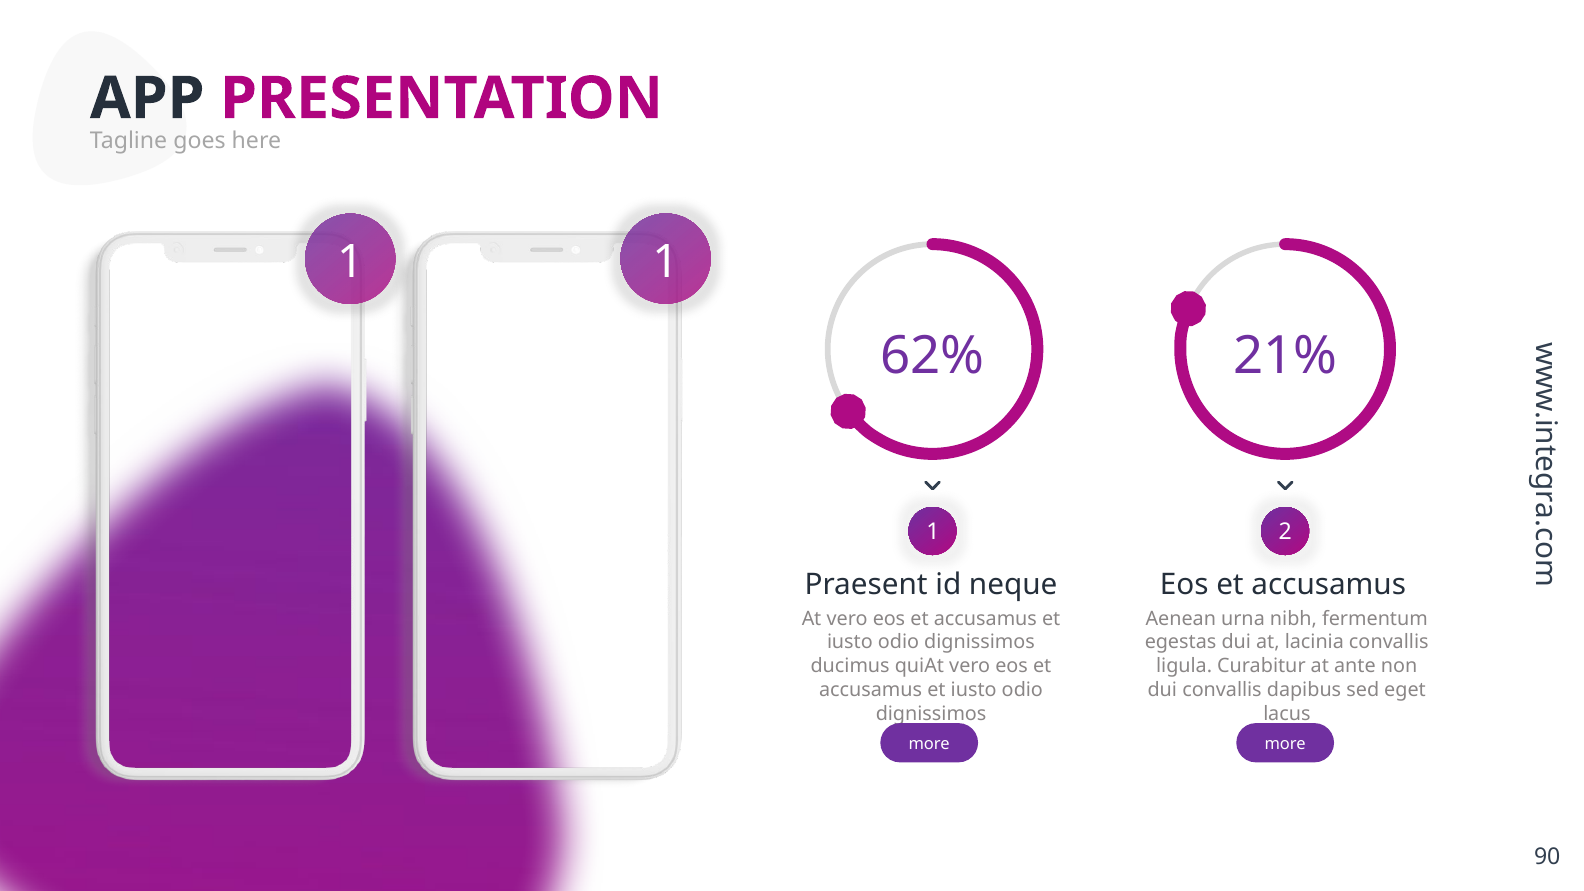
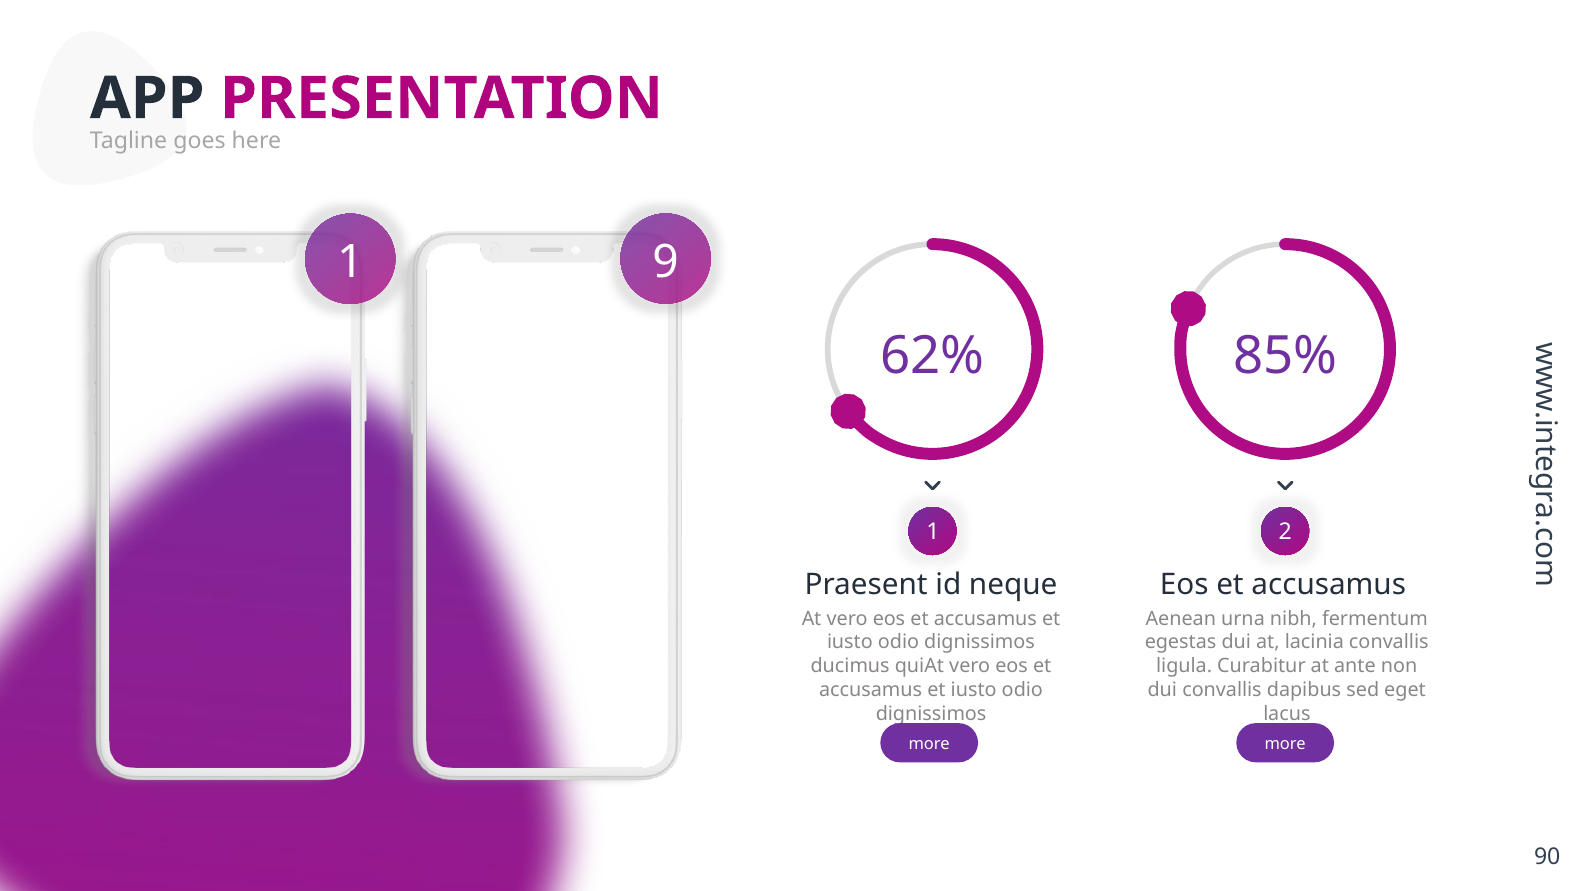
1 1: 1 -> 9 (666, 262)
21%: 21% -> 85% (1285, 356)
